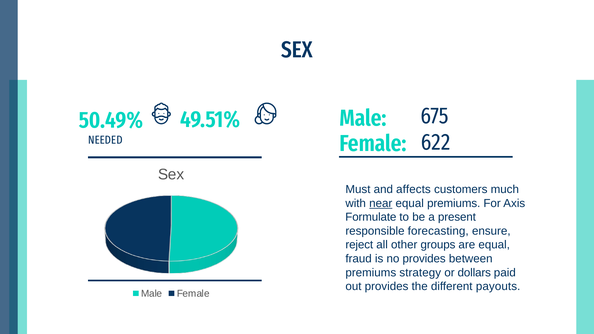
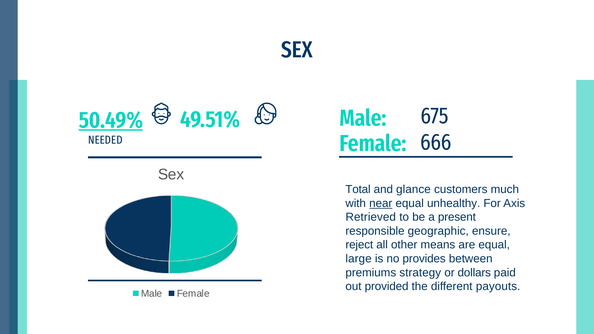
50.49% underline: none -> present (111, 120)
622: 622 -> 666 (436, 142)
Must: Must -> Total (358, 189)
affects: affects -> glance (413, 189)
equal premiums: premiums -> unhealthy (454, 203)
Formulate: Formulate -> Retrieved (371, 217)
forecasting: forecasting -> geographic (438, 231)
groups: groups -> means (438, 245)
fraud: fraud -> large (359, 259)
out provides: provides -> provided (387, 287)
